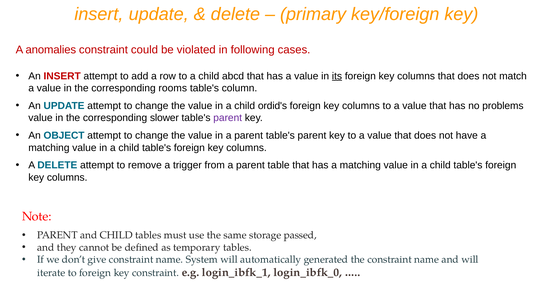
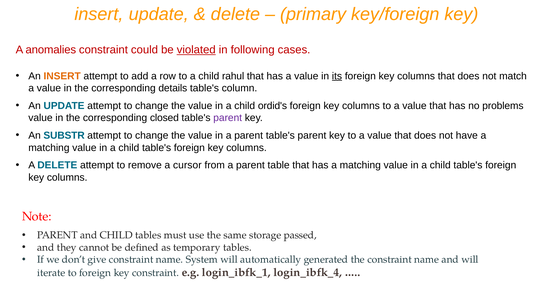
violated underline: none -> present (196, 50)
INSERT colour: red -> orange (62, 76)
abcd: abcd -> rahul (233, 76)
rooms: rooms -> details (173, 88)
slower: slower -> closed (164, 118)
OBJECT: OBJECT -> SUBSTR (64, 136)
trigger: trigger -> cursor (187, 165)
login_ibfk_0: login_ibfk_0 -> login_ibfk_4 (308, 273)
